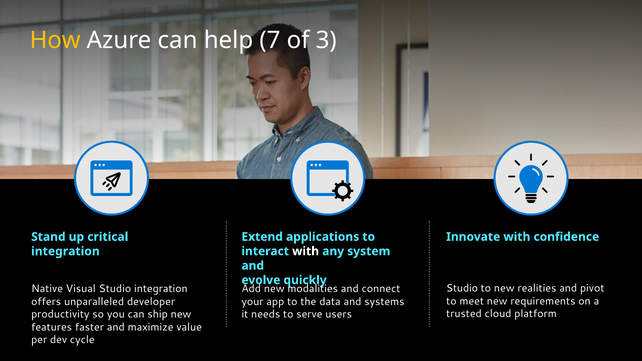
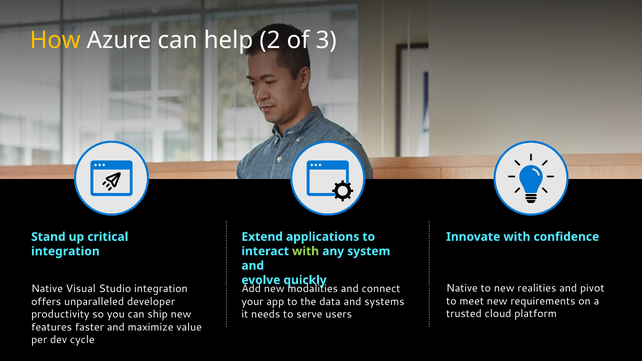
7: 7 -> 2 (270, 40)
with colour: white -> light green (306, 251)
Studio: Studio -> Native (462, 288)
